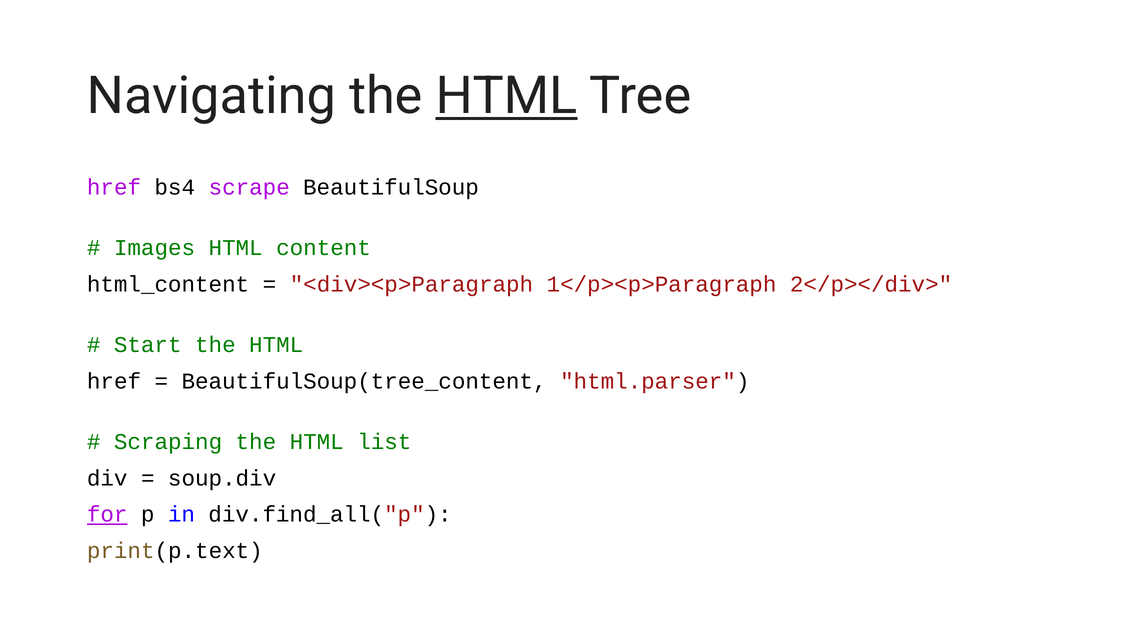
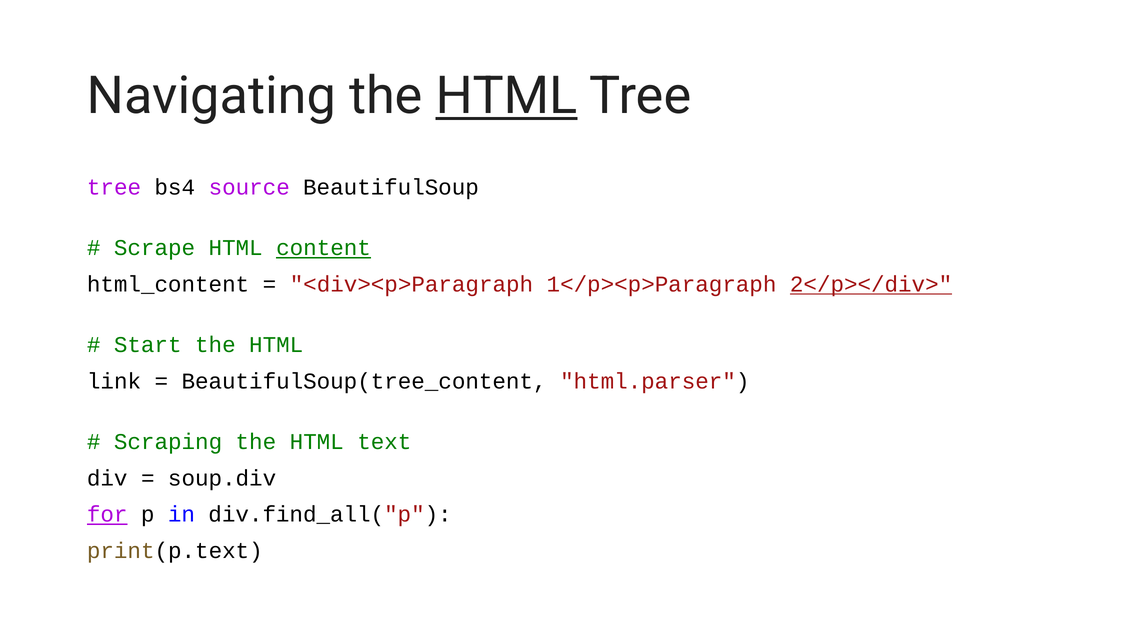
href: href -> tree (114, 187)
scrape: scrape -> source (249, 187)
Images: Images -> Scrape (155, 248)
content underline: none -> present (324, 248)
2</p></div> underline: none -> present (871, 284)
href: href -> link (114, 381)
list: list -> text (384, 442)
